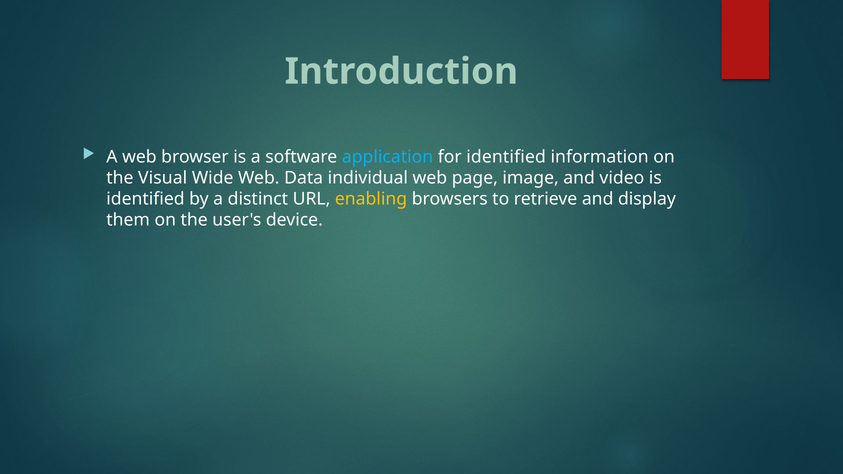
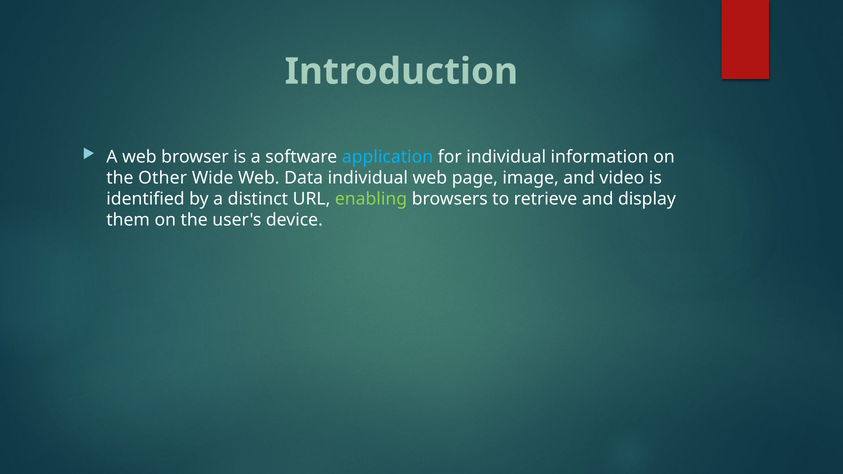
for identified: identified -> individual (506, 157)
Visual: Visual -> Other (163, 178)
enabling colour: yellow -> light green (371, 199)
